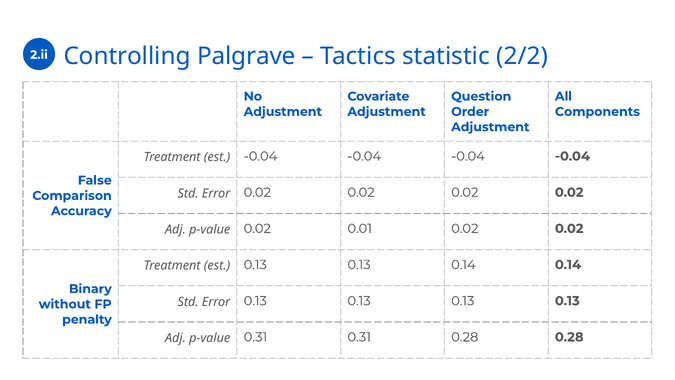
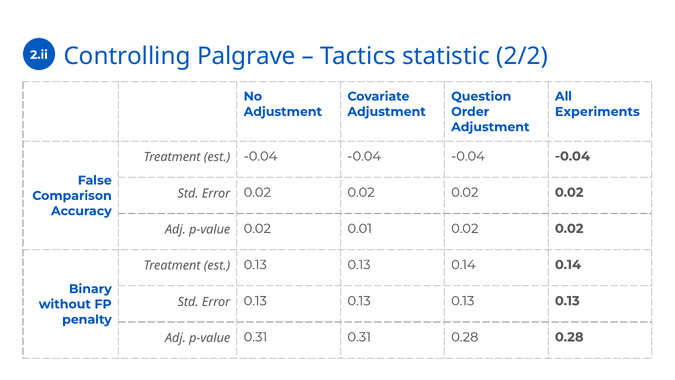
Components: Components -> Experiments (597, 112)
